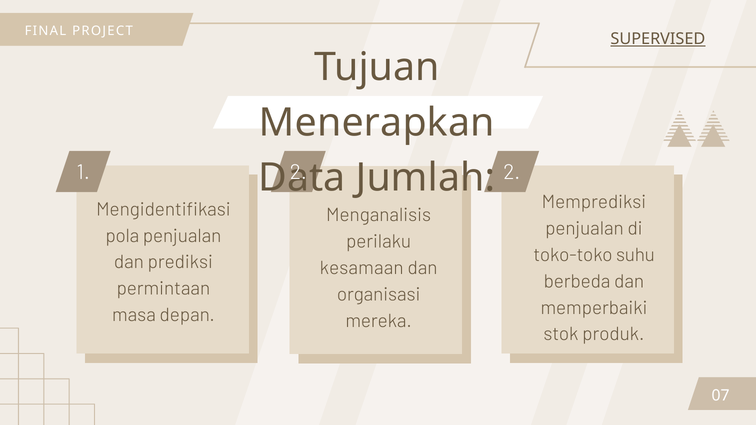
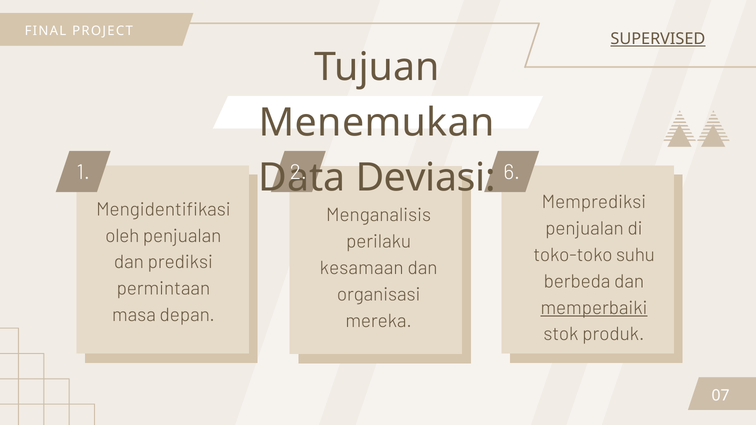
Menerapkan: Menerapkan -> Menemukan (377, 123)
2: 2 -> 6 (512, 172)
Jumlah: Jumlah -> Deviasi (426, 178)
pola: pola -> oleh (122, 236)
memperbaiki underline: none -> present (594, 308)
